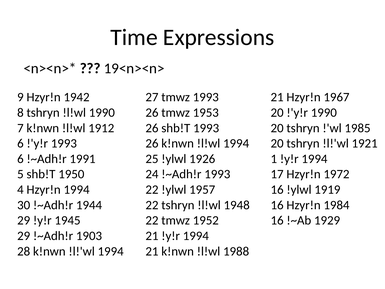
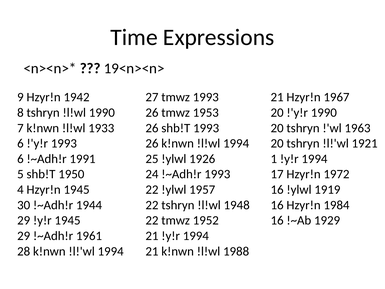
1912: 1912 -> 1933 (101, 128)
1985: 1985 -> 1963 (358, 128)
Hzyr!n 1994: 1994 -> 1945 (77, 190)
1903: 1903 -> 1961 (89, 236)
